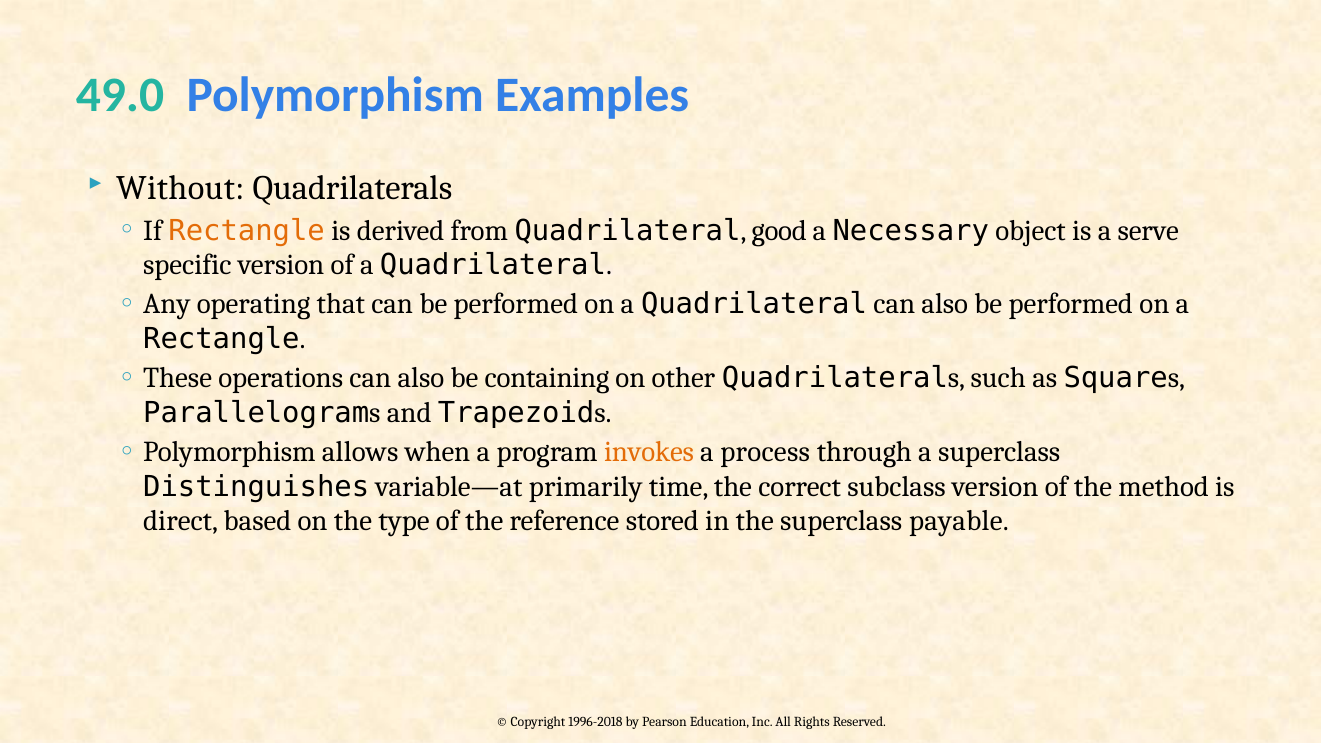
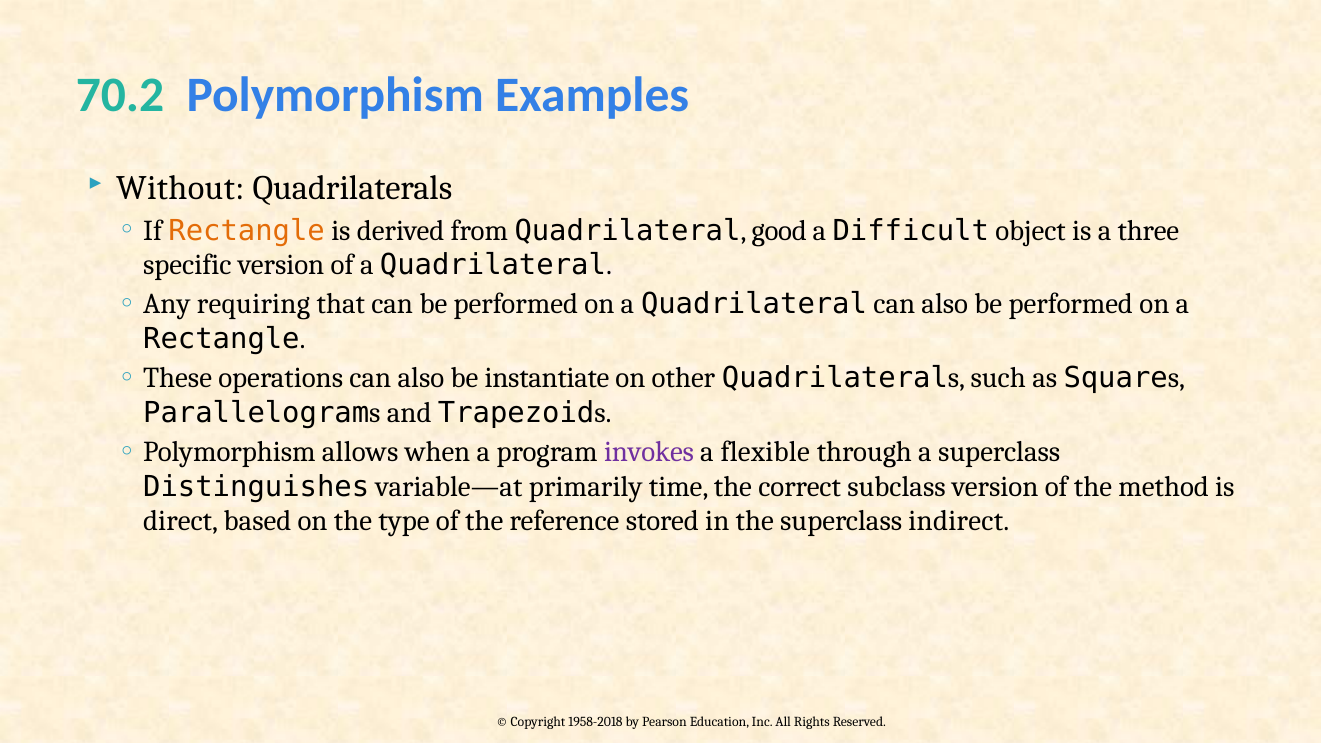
49.0: 49.0 -> 70.2 (120, 95)
Necessary: Necessary -> Difficult (911, 231)
serve: serve -> three (1148, 231)
operating: operating -> requiring (253, 304)
containing: containing -> instantiate (547, 378)
invokes colour: orange -> purple (649, 452)
process: process -> flexible (765, 452)
payable: payable -> indirect (959, 521)
1996-2018: 1996-2018 -> 1958-2018 (596, 722)
